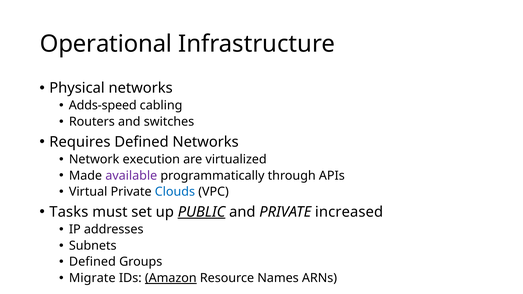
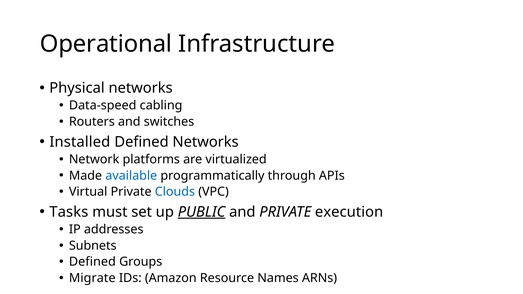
Adds-speed: Adds-speed -> Data-speed (103, 106)
Requires: Requires -> Installed (80, 142)
execution: execution -> platforms (151, 159)
available colour: purple -> blue (131, 176)
increased: increased -> execution (349, 212)
Amazon underline: present -> none (171, 278)
